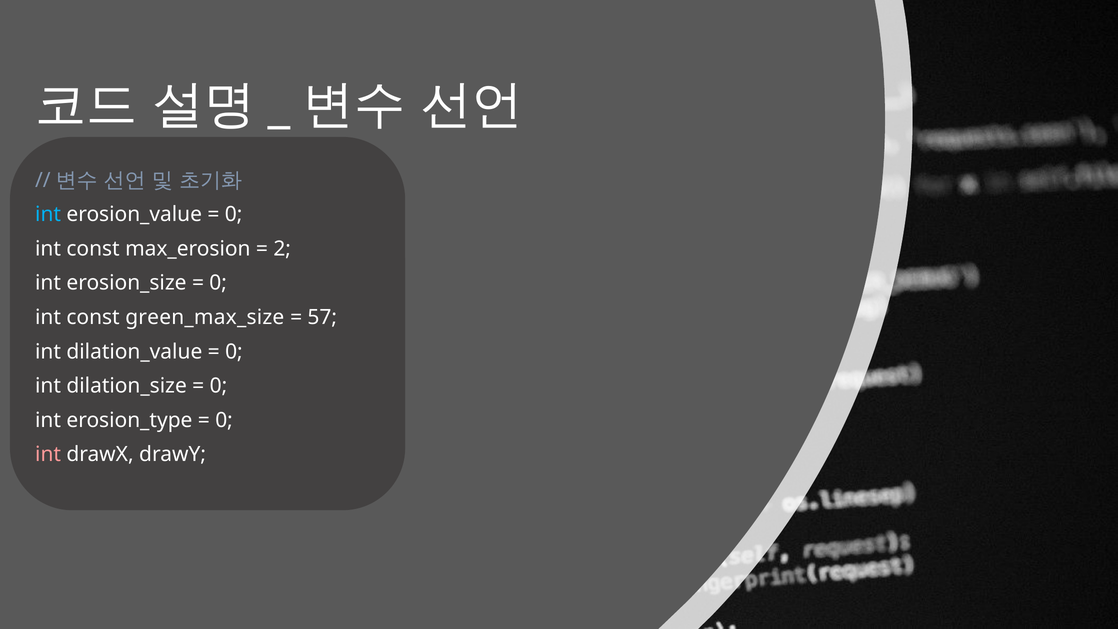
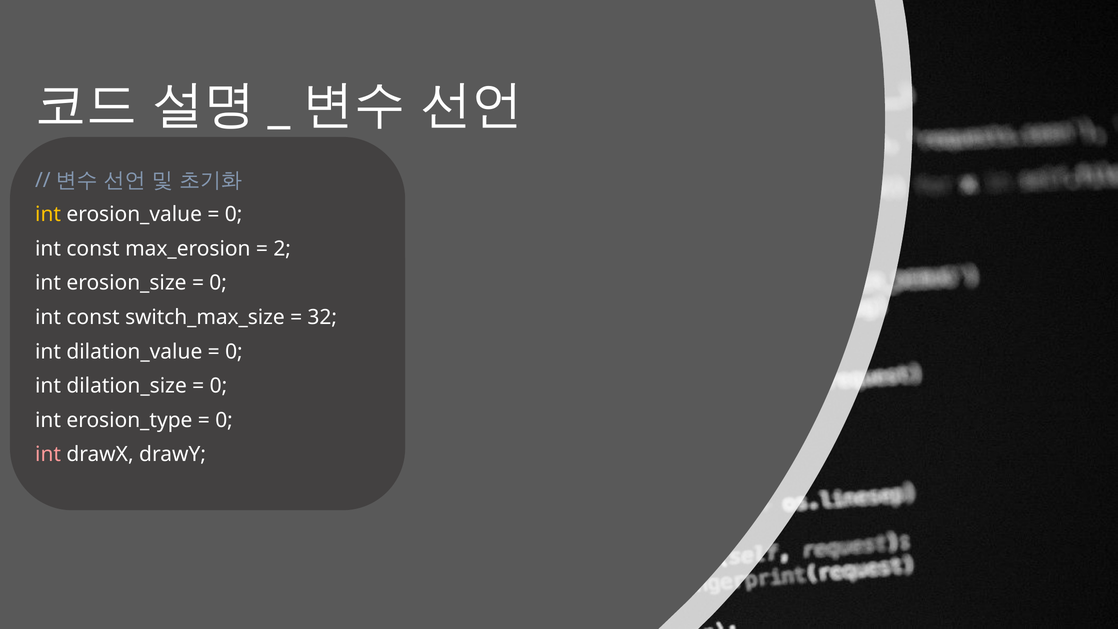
int colour: light blue -> yellow (48, 214)
green_max_size: green_max_size -> switch_max_size (205, 317)
57: 57 -> 32 (322, 317)
